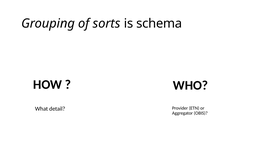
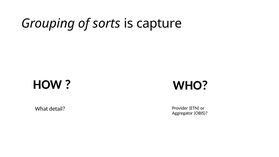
schema: schema -> capture (159, 23)
